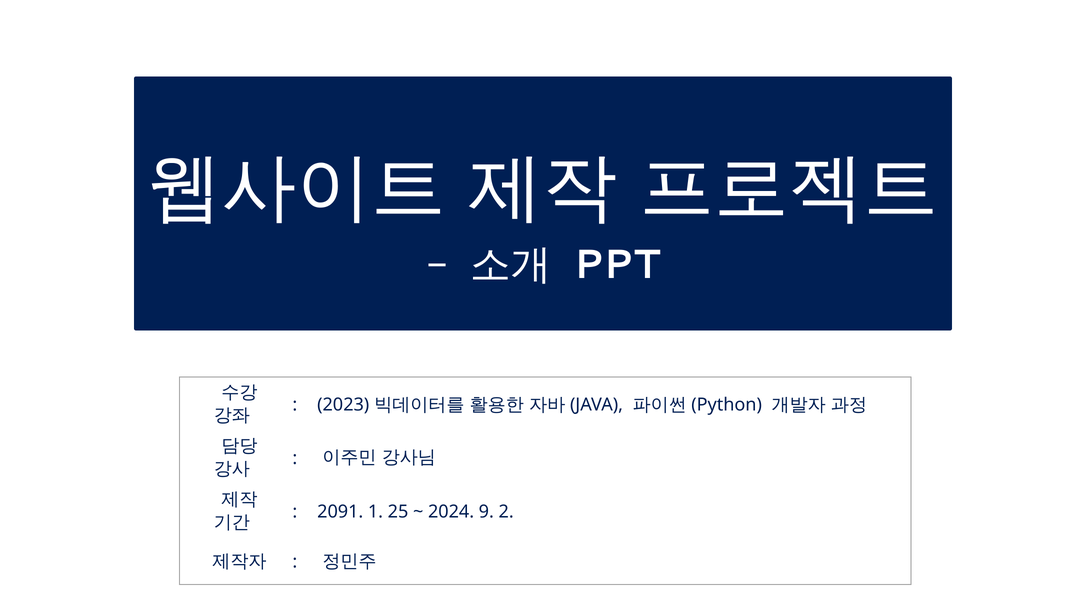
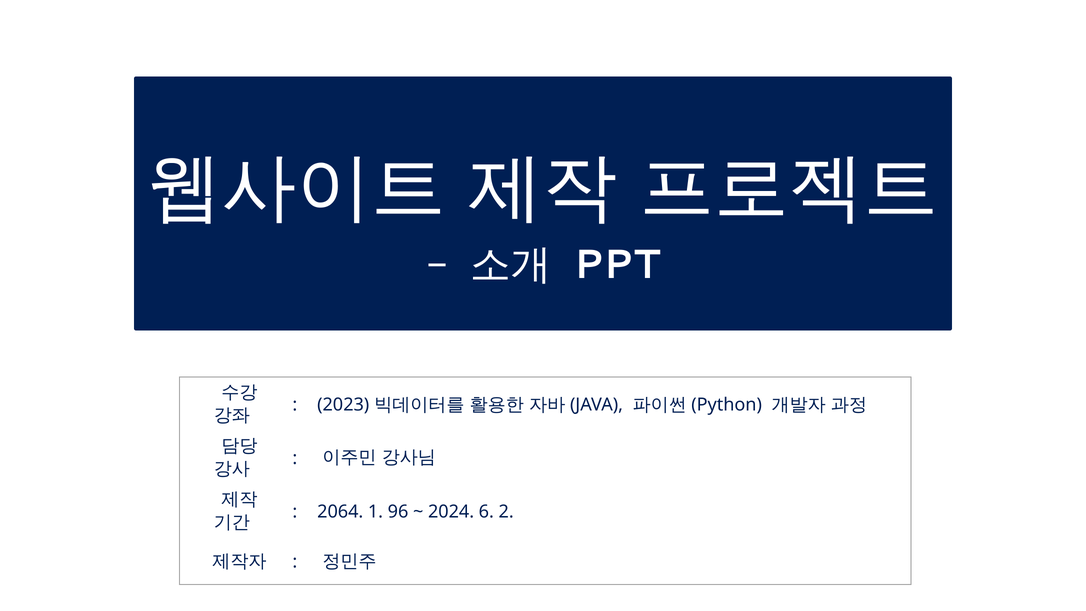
2091: 2091 -> 2064 (340, 512)
25: 25 -> 96 (398, 512)
9: 9 -> 6 (486, 512)
